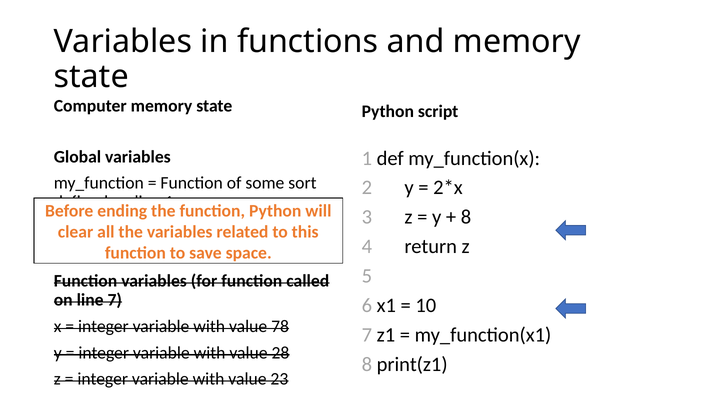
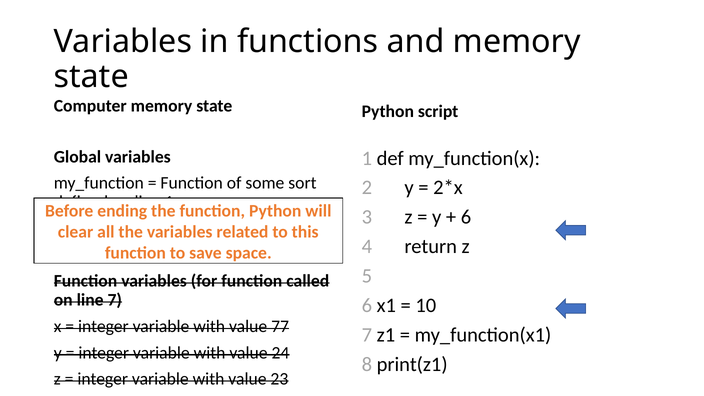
8: 8 -> 6 (466, 217)
78: 78 -> 77 (280, 326)
28: 28 -> 24 (280, 353)
